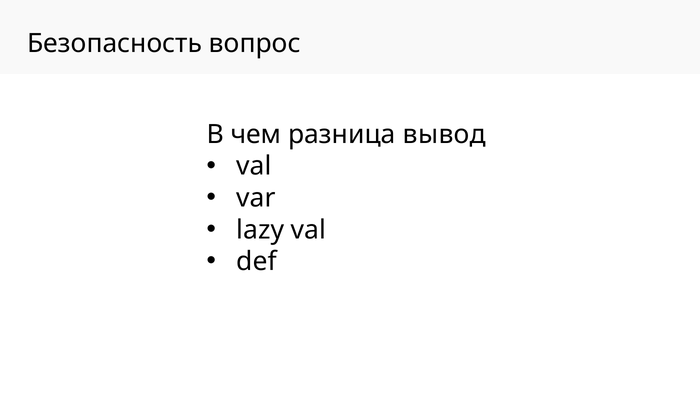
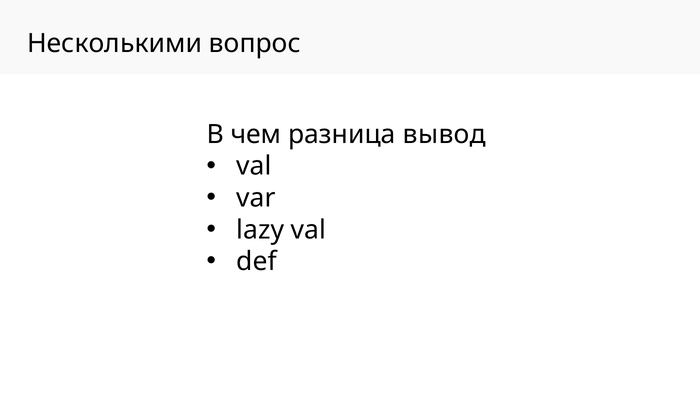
Безопасность: Безопасность -> Несколькими (115, 44)
